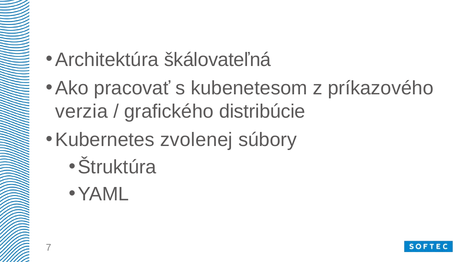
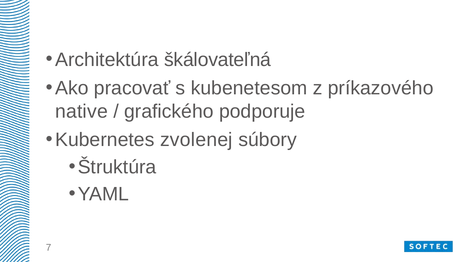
verzia: verzia -> native (81, 111)
distribúcie: distribúcie -> podporuje (262, 111)
